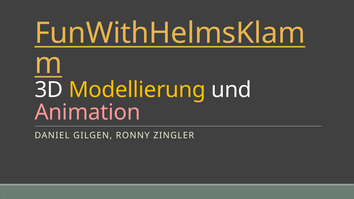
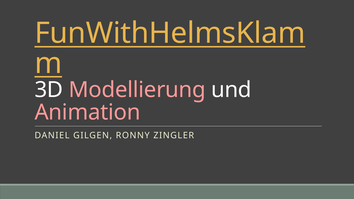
Modellierung colour: yellow -> pink (137, 90)
